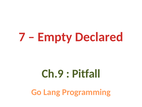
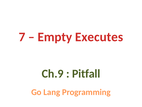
Declared: Declared -> Executes (99, 37)
